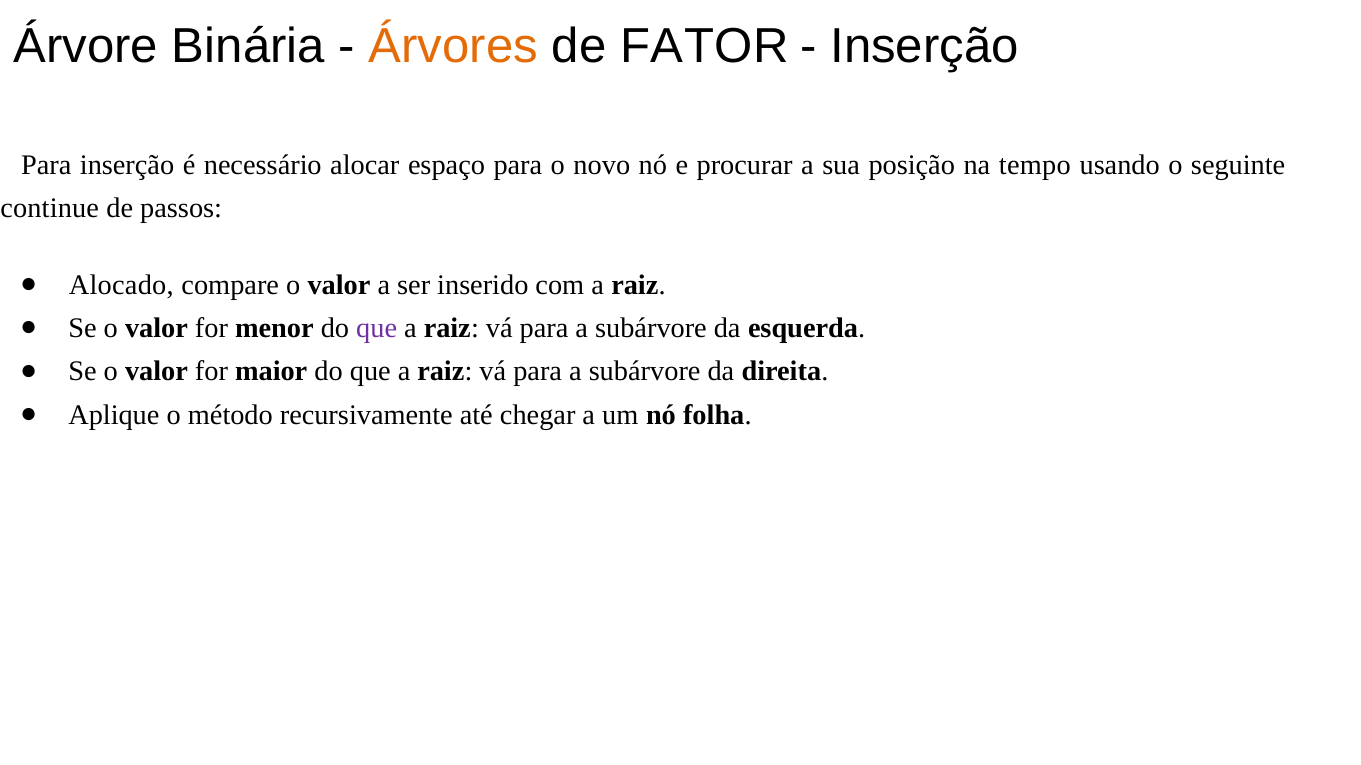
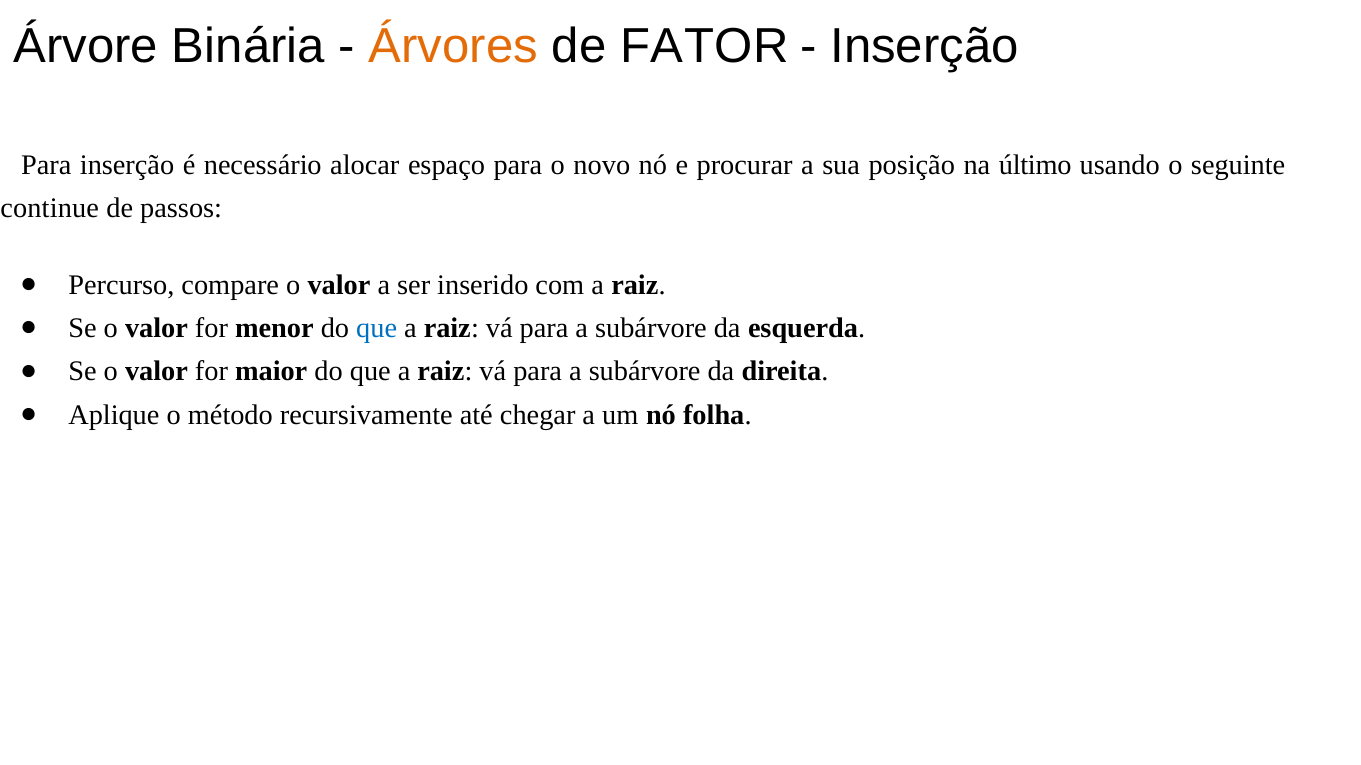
tempo: tempo -> último (1035, 165)
Alocado: Alocado -> Percurso (121, 286)
que colour: purple -> blue (377, 329)
